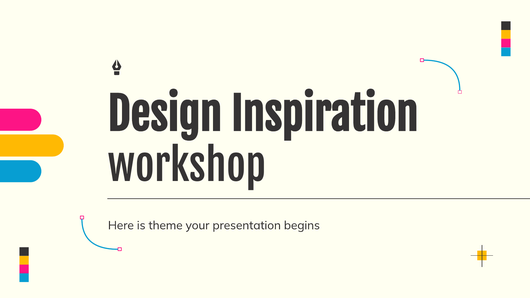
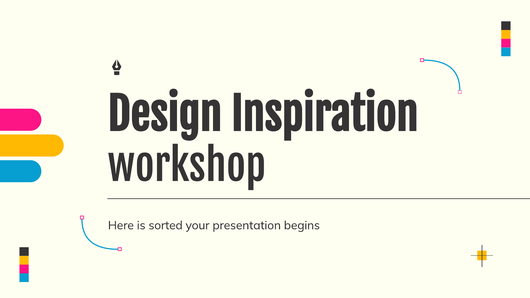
theme: theme -> sorted (166, 225)
